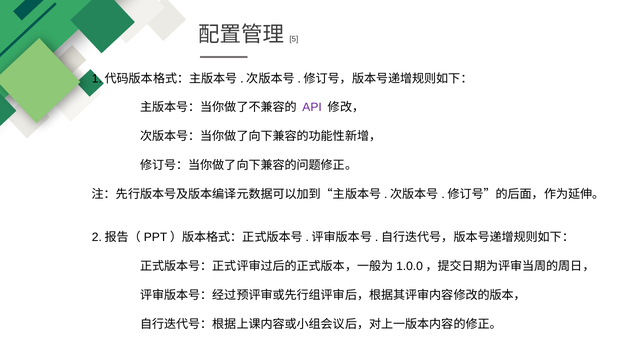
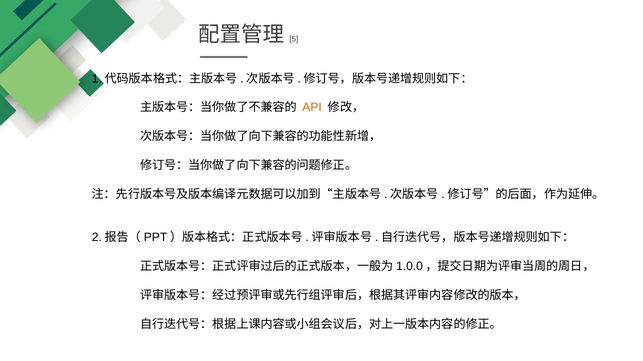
API colour: purple -> orange (312, 108)
